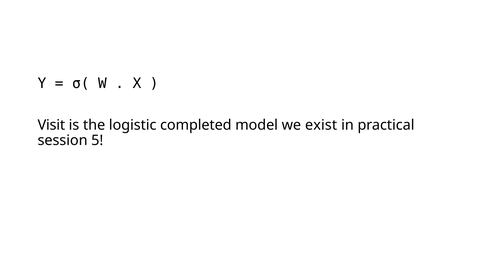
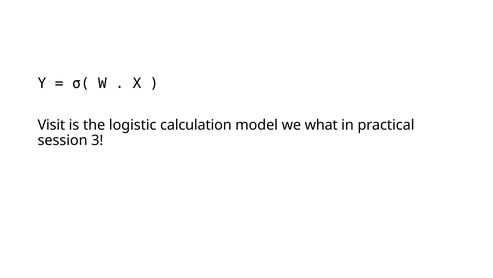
completed: completed -> calculation (196, 125)
exist: exist -> what (321, 125)
5: 5 -> 3 (97, 140)
